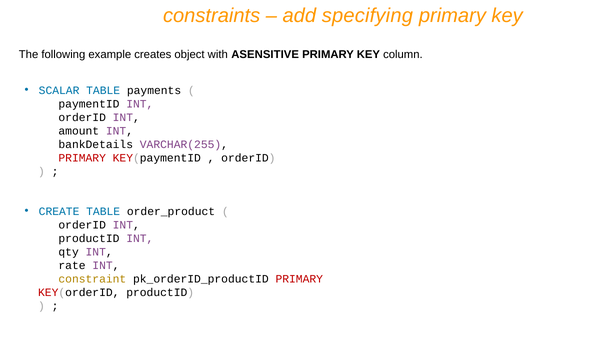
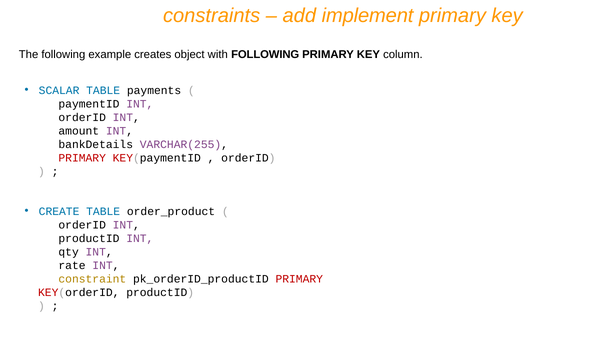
specifying: specifying -> implement (368, 16)
with ASENSITIVE: ASENSITIVE -> FOLLOWING (265, 55)
